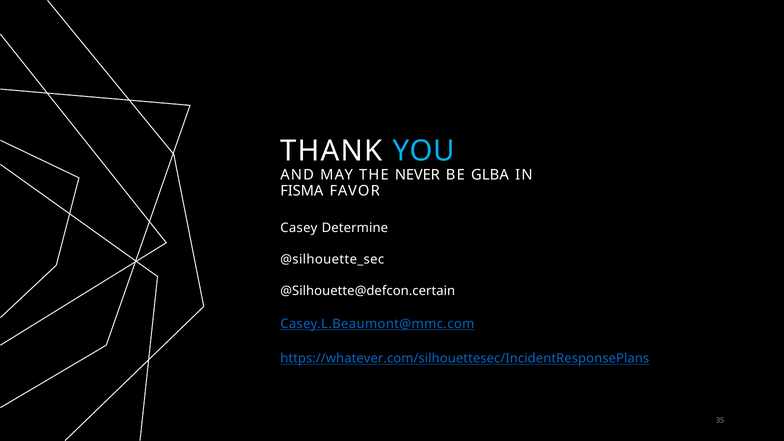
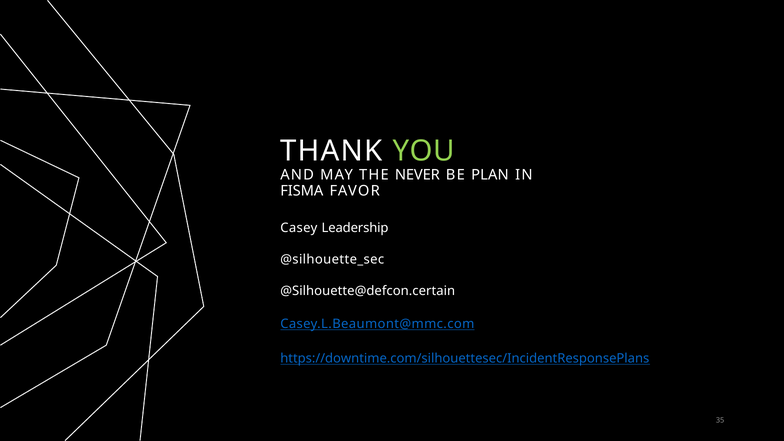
YOU colour: light blue -> light green (424, 151)
GLBA: GLBA -> PLAN (490, 175)
Determine: Determine -> Leadership (355, 228)
https://whatever.com/silhouettesec/IncidentResponsePlans: https://whatever.com/silhouettesec/IncidentResponsePlans -> https://downtime.com/silhouettesec/IncidentResponsePlans (465, 358)
